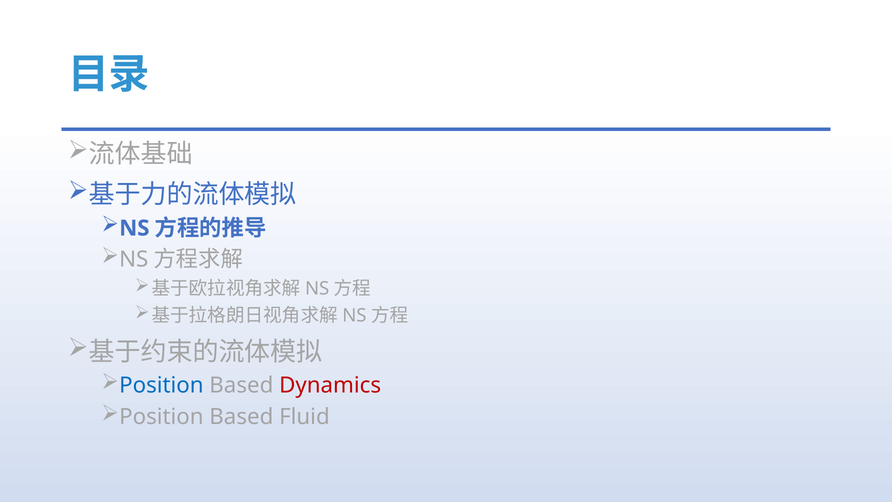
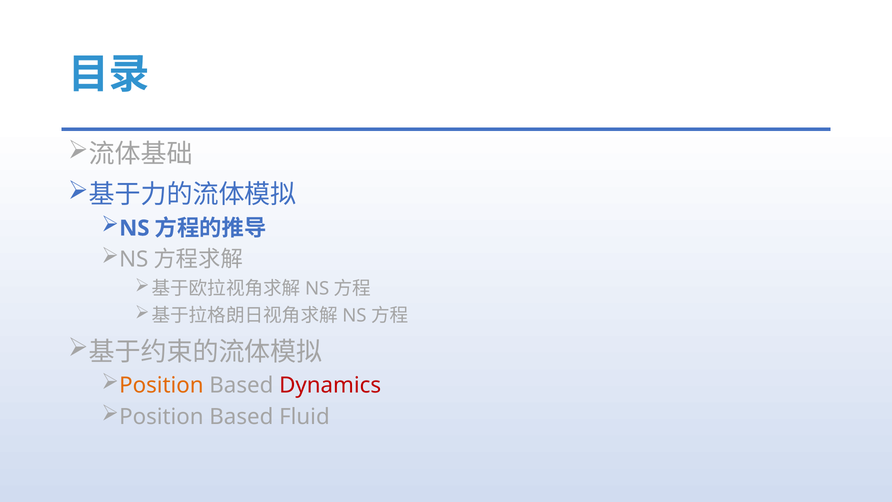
Position colour: blue -> orange (161, 385)
